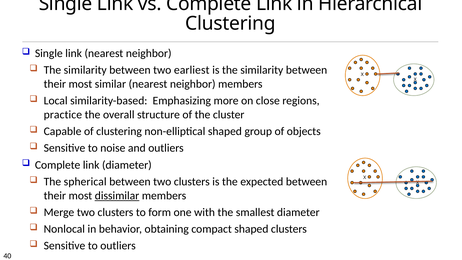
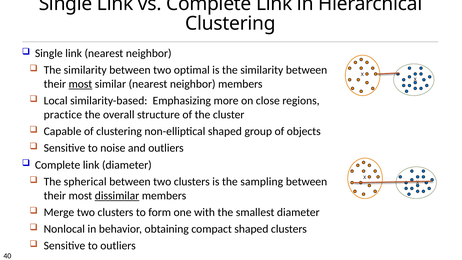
earliest: earliest -> optimal (192, 70)
most underline: none -> present (80, 84)
expected: expected -> sampling (262, 182)
